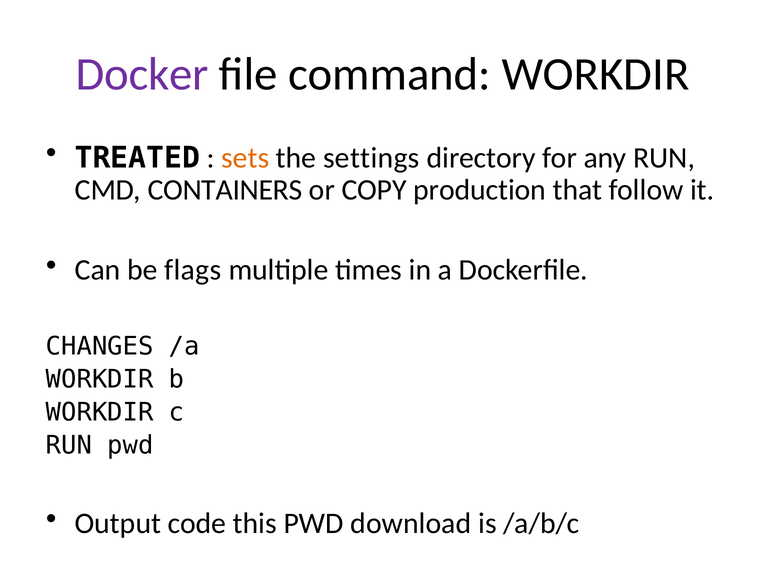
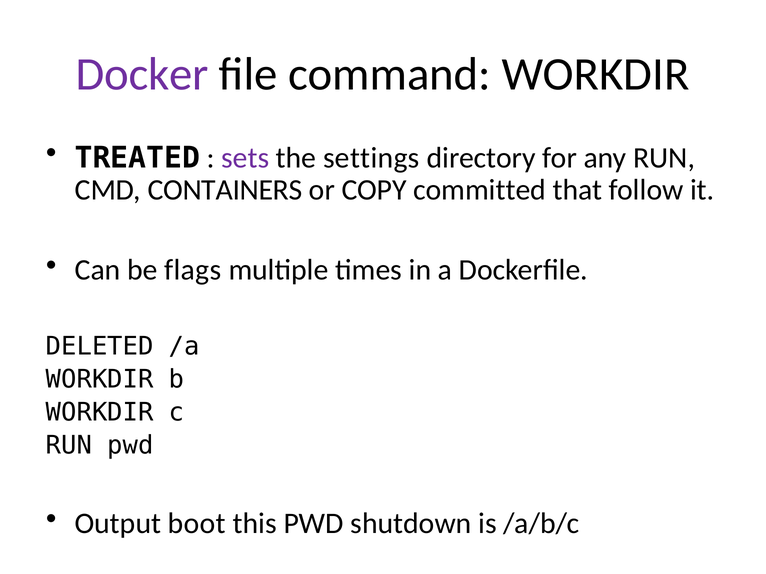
sets colour: orange -> purple (245, 158)
production: production -> committed (480, 190)
CHANGES: CHANGES -> DELETED (100, 347)
code: code -> boot (197, 524)
download: download -> shutdown (411, 524)
